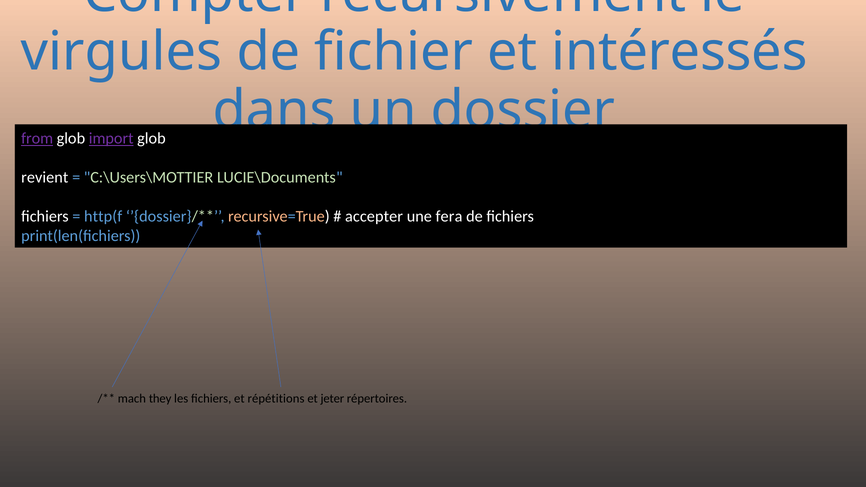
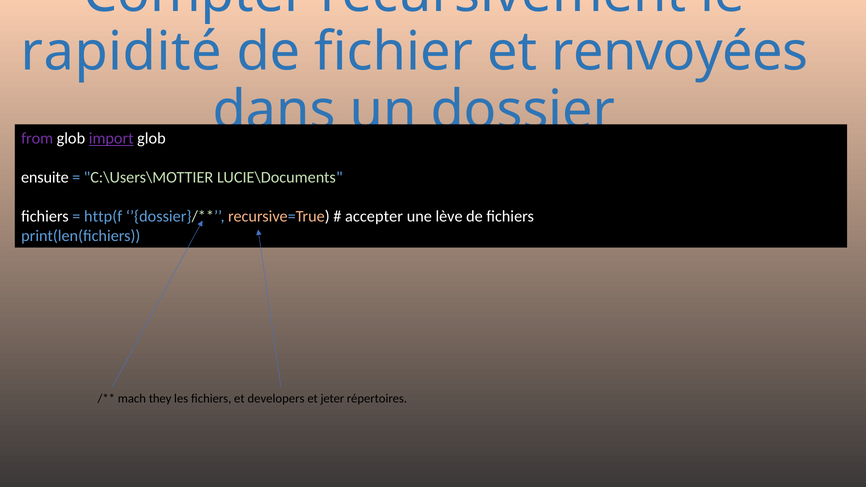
virgules: virgules -> rapidité (121, 52)
intéressés: intéressés -> renvoyées (680, 52)
from underline: present -> none (37, 138)
revient: revient -> ensuite (45, 177)
fera: fera -> lève (449, 216)
répétitions: répétitions -> developers (276, 399)
